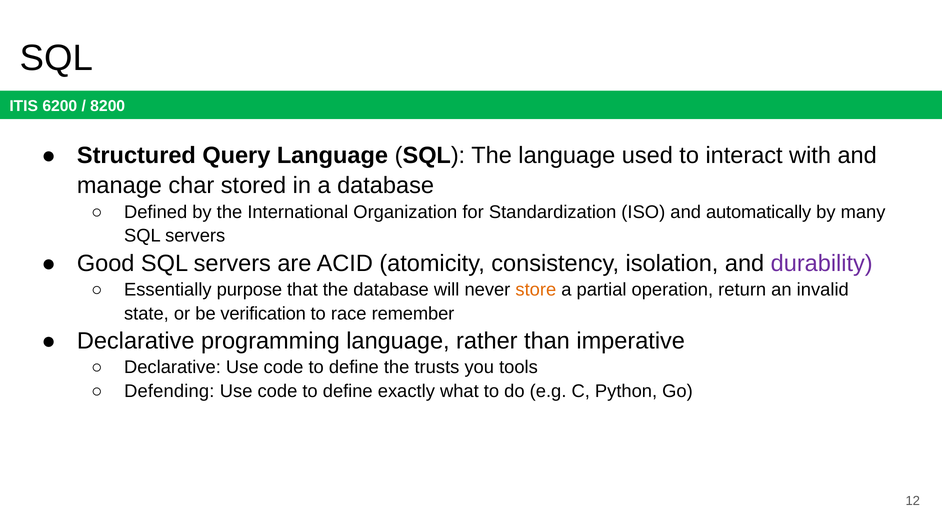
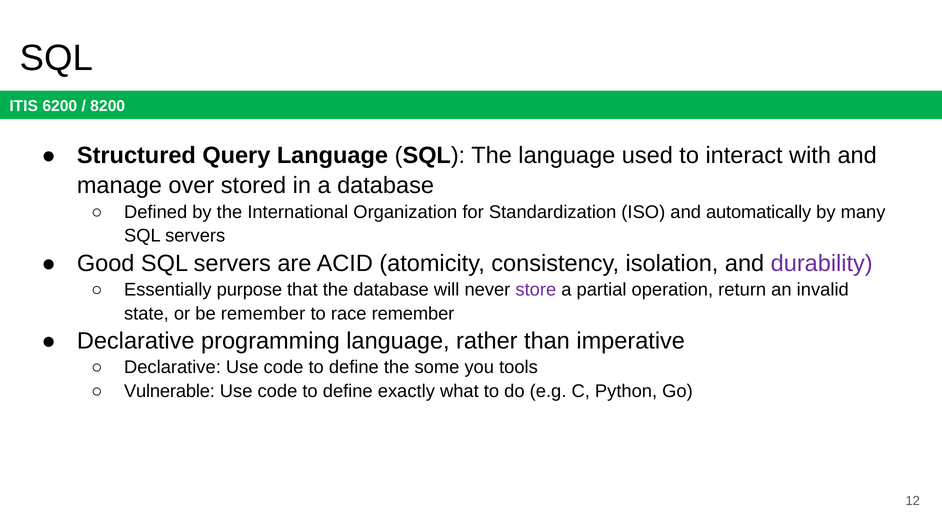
char: char -> over (191, 186)
store colour: orange -> purple (536, 290)
be verification: verification -> remember (263, 313)
trusts: trusts -> some (437, 367)
Defending: Defending -> Vulnerable (169, 391)
